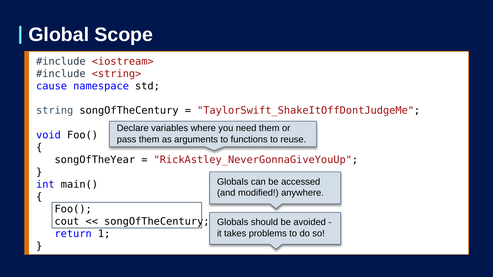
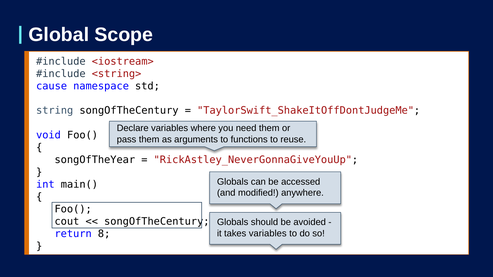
takes problems: problems -> variables (268, 234)
1: 1 -> 8 (104, 234)
